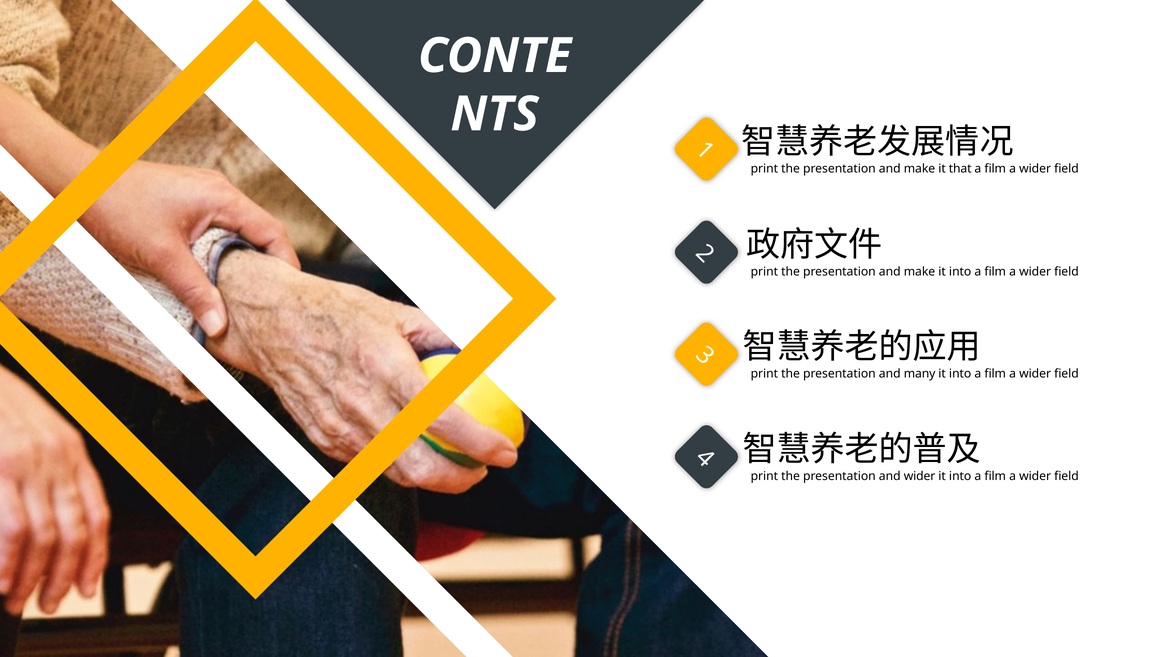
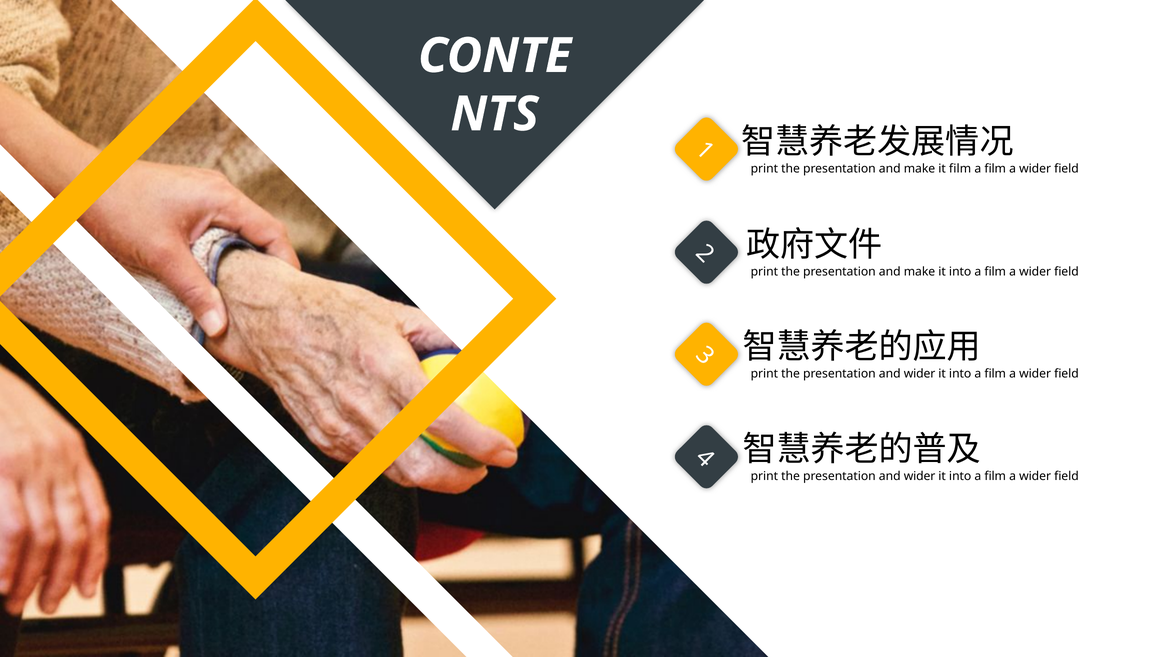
it that: that -> film (960, 169)
many: many -> wider (920, 374)
